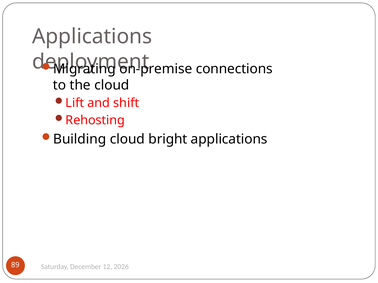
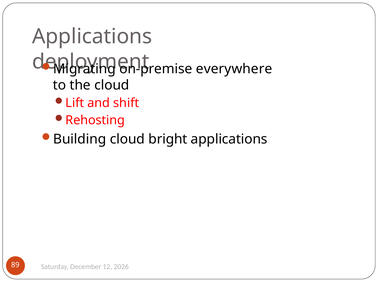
connections: connections -> everywhere (234, 69)
